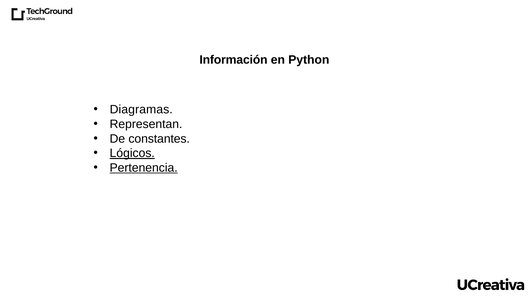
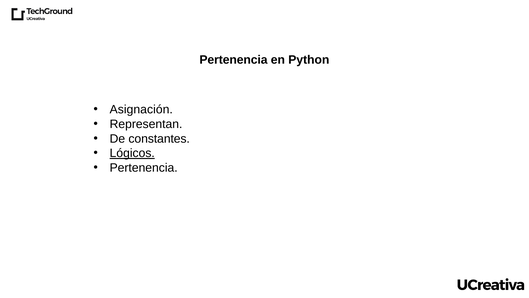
Información: Información -> Pertenencia (233, 60)
Diagramas: Diagramas -> Asignación (141, 109)
Pertenencia underline: present -> none (144, 168)
